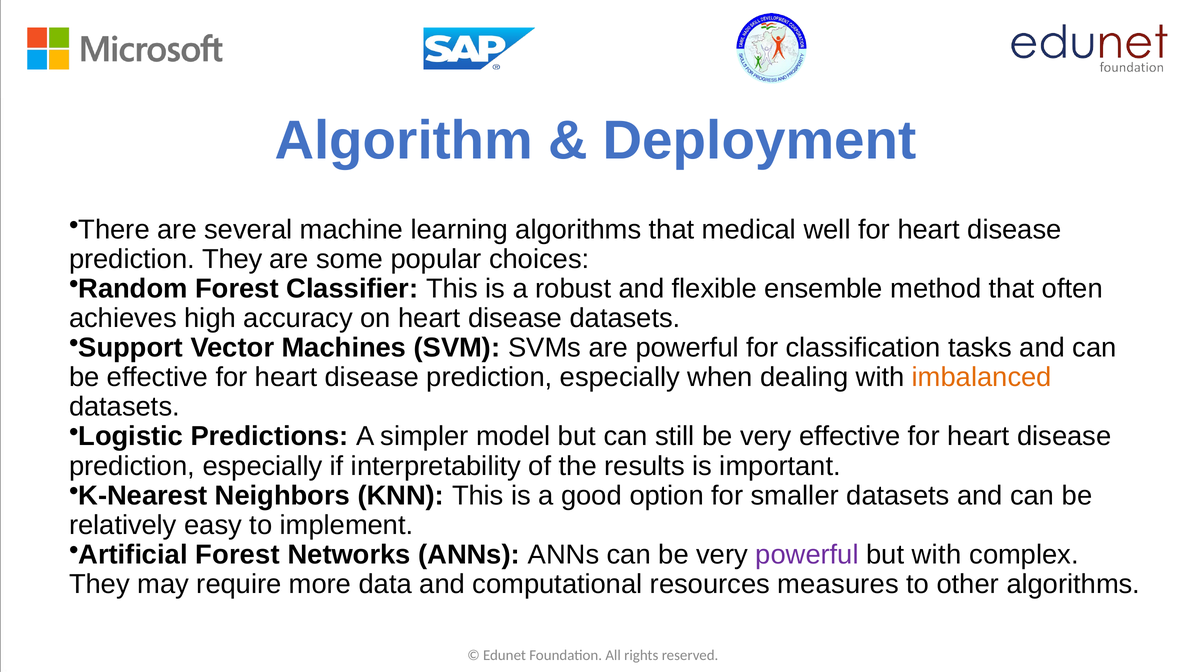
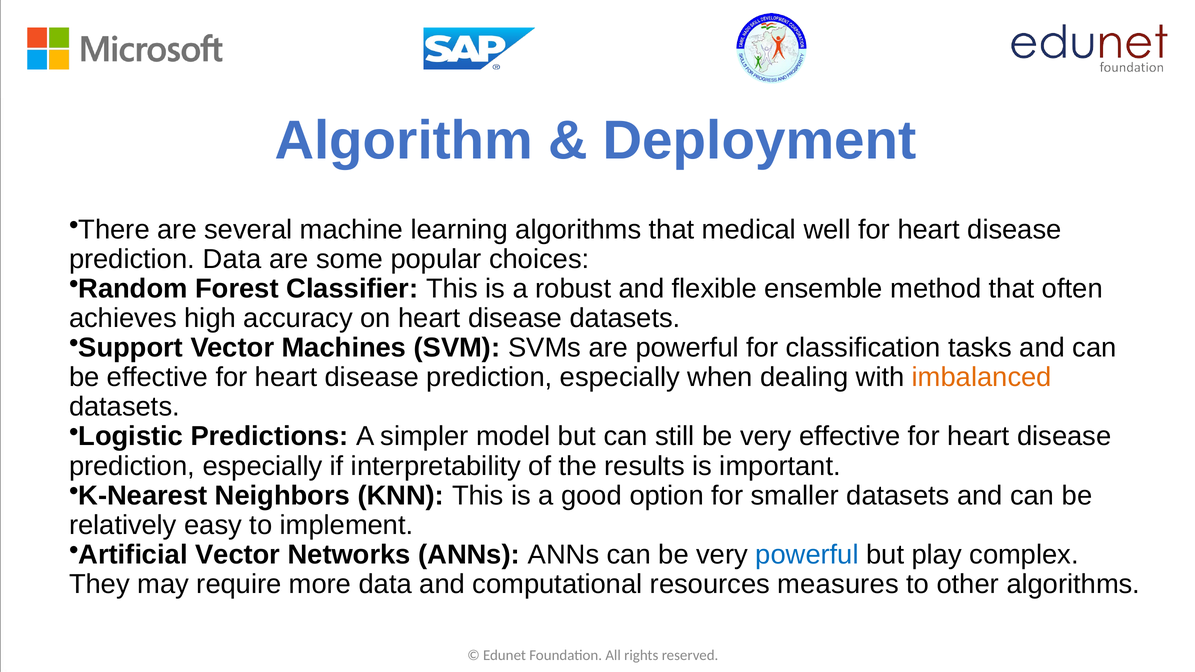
prediction They: They -> Data (232, 259)
Artificial Forest: Forest -> Vector (238, 555)
powerful colour: purple -> blue (807, 555)
but with: with -> play (937, 555)
